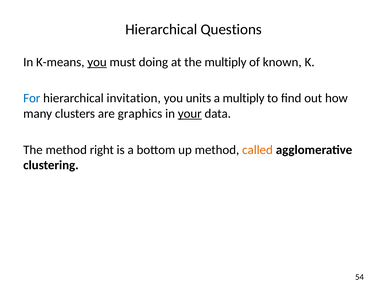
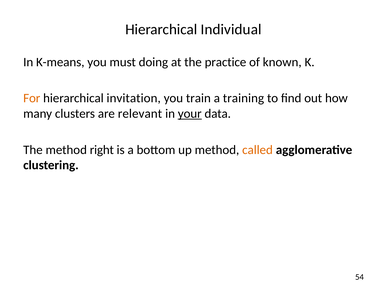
Questions: Questions -> Individual (231, 29)
you underline: present -> none (97, 62)
the multiply: multiply -> practice (225, 62)
For colour: blue -> orange (32, 98)
units: units -> train (198, 98)
a multiply: multiply -> training (243, 98)
graphics: graphics -> relevant (140, 114)
